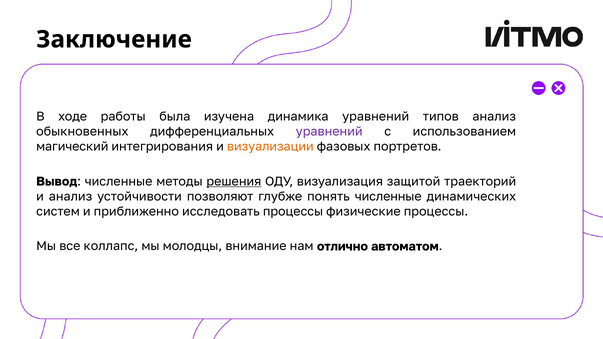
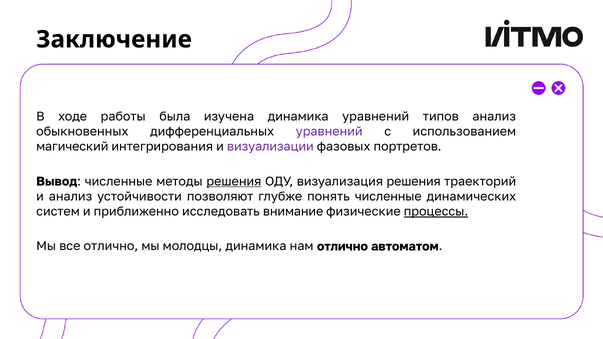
визуализации colour: orange -> purple (270, 147)
визуализация защитой: защитой -> решения (414, 181)
исследовать процессы: процессы -> внимание (293, 212)
процессы underline: none -> present (436, 212)
все коллапс: коллапс -> отлично (111, 246)
молодцы внимание: внимание -> динамика (256, 246)
